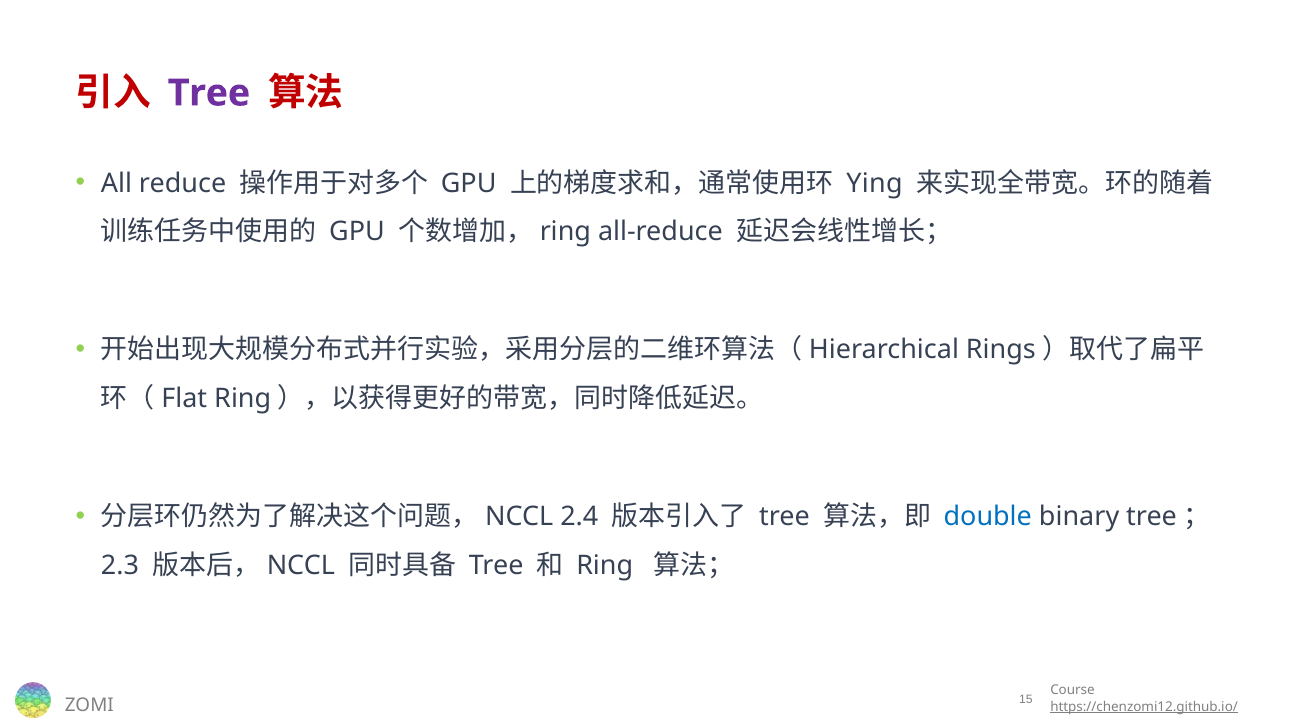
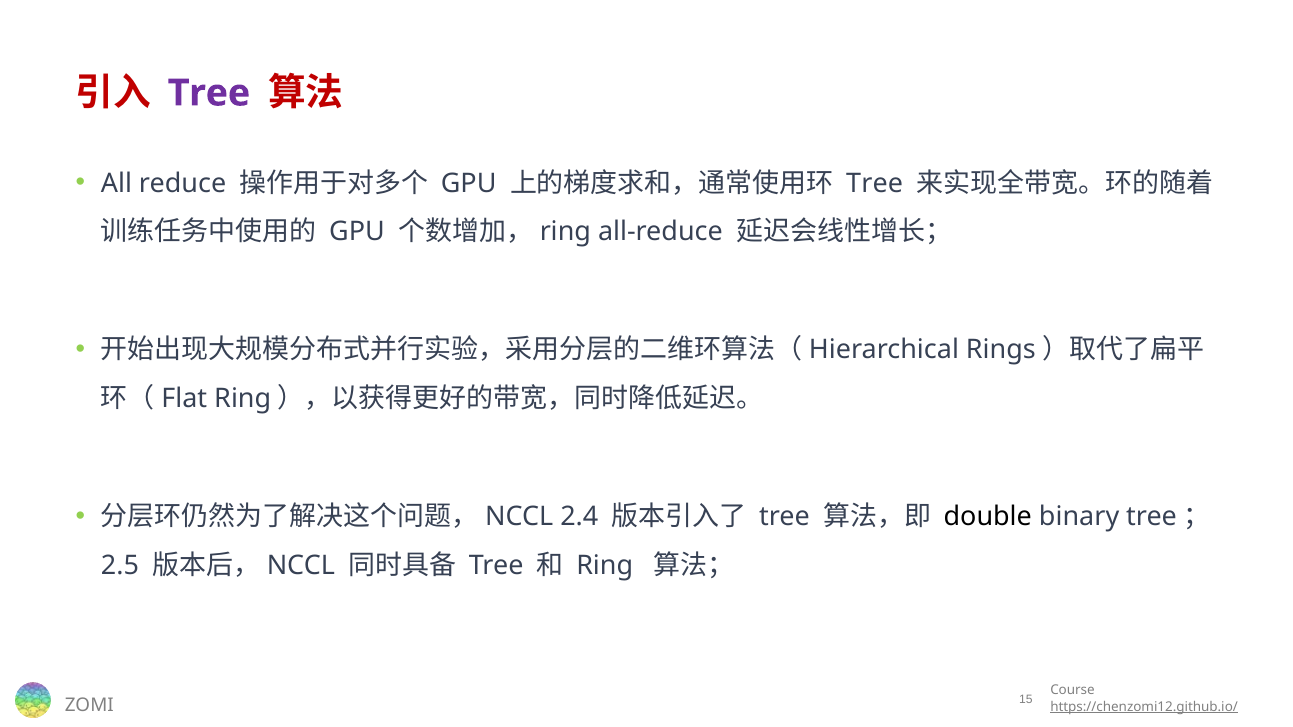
Ying: Ying -> Tree (875, 183)
double colour: blue -> black (988, 517)
2.3: 2.3 -> 2.5 (120, 565)
